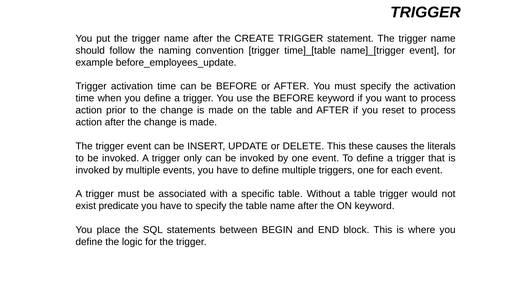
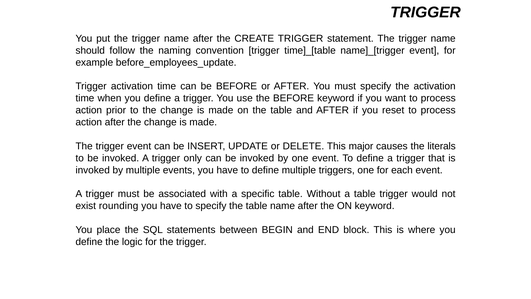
these: these -> major (361, 146)
predicate: predicate -> rounding (119, 206)
